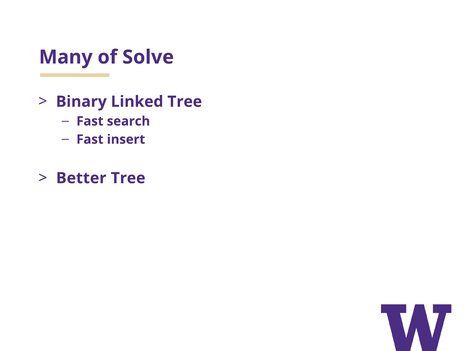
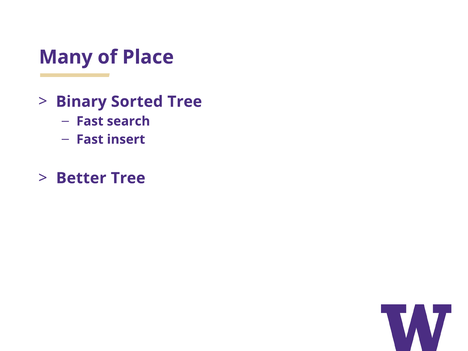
Solve: Solve -> Place (148, 57)
Linked: Linked -> Sorted (137, 102)
